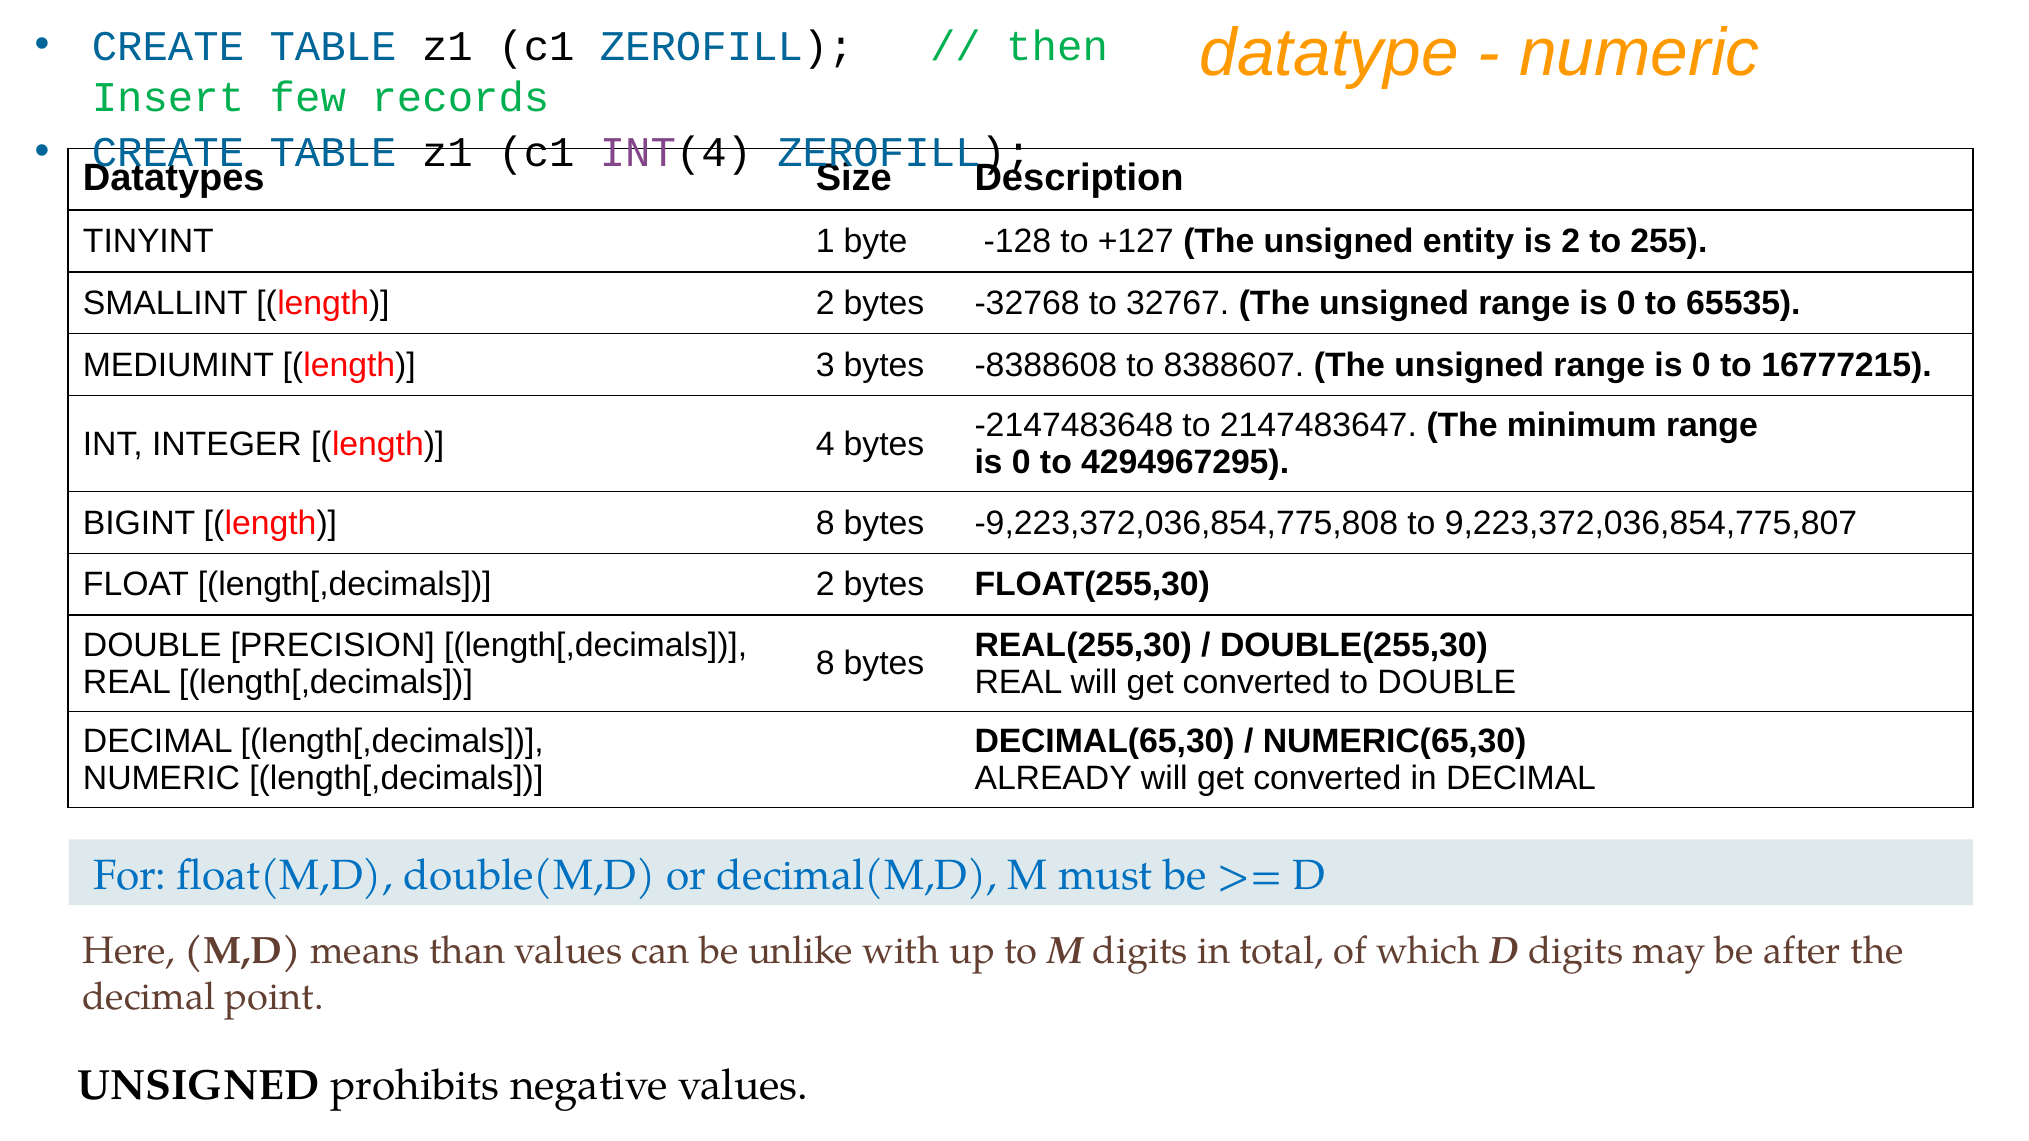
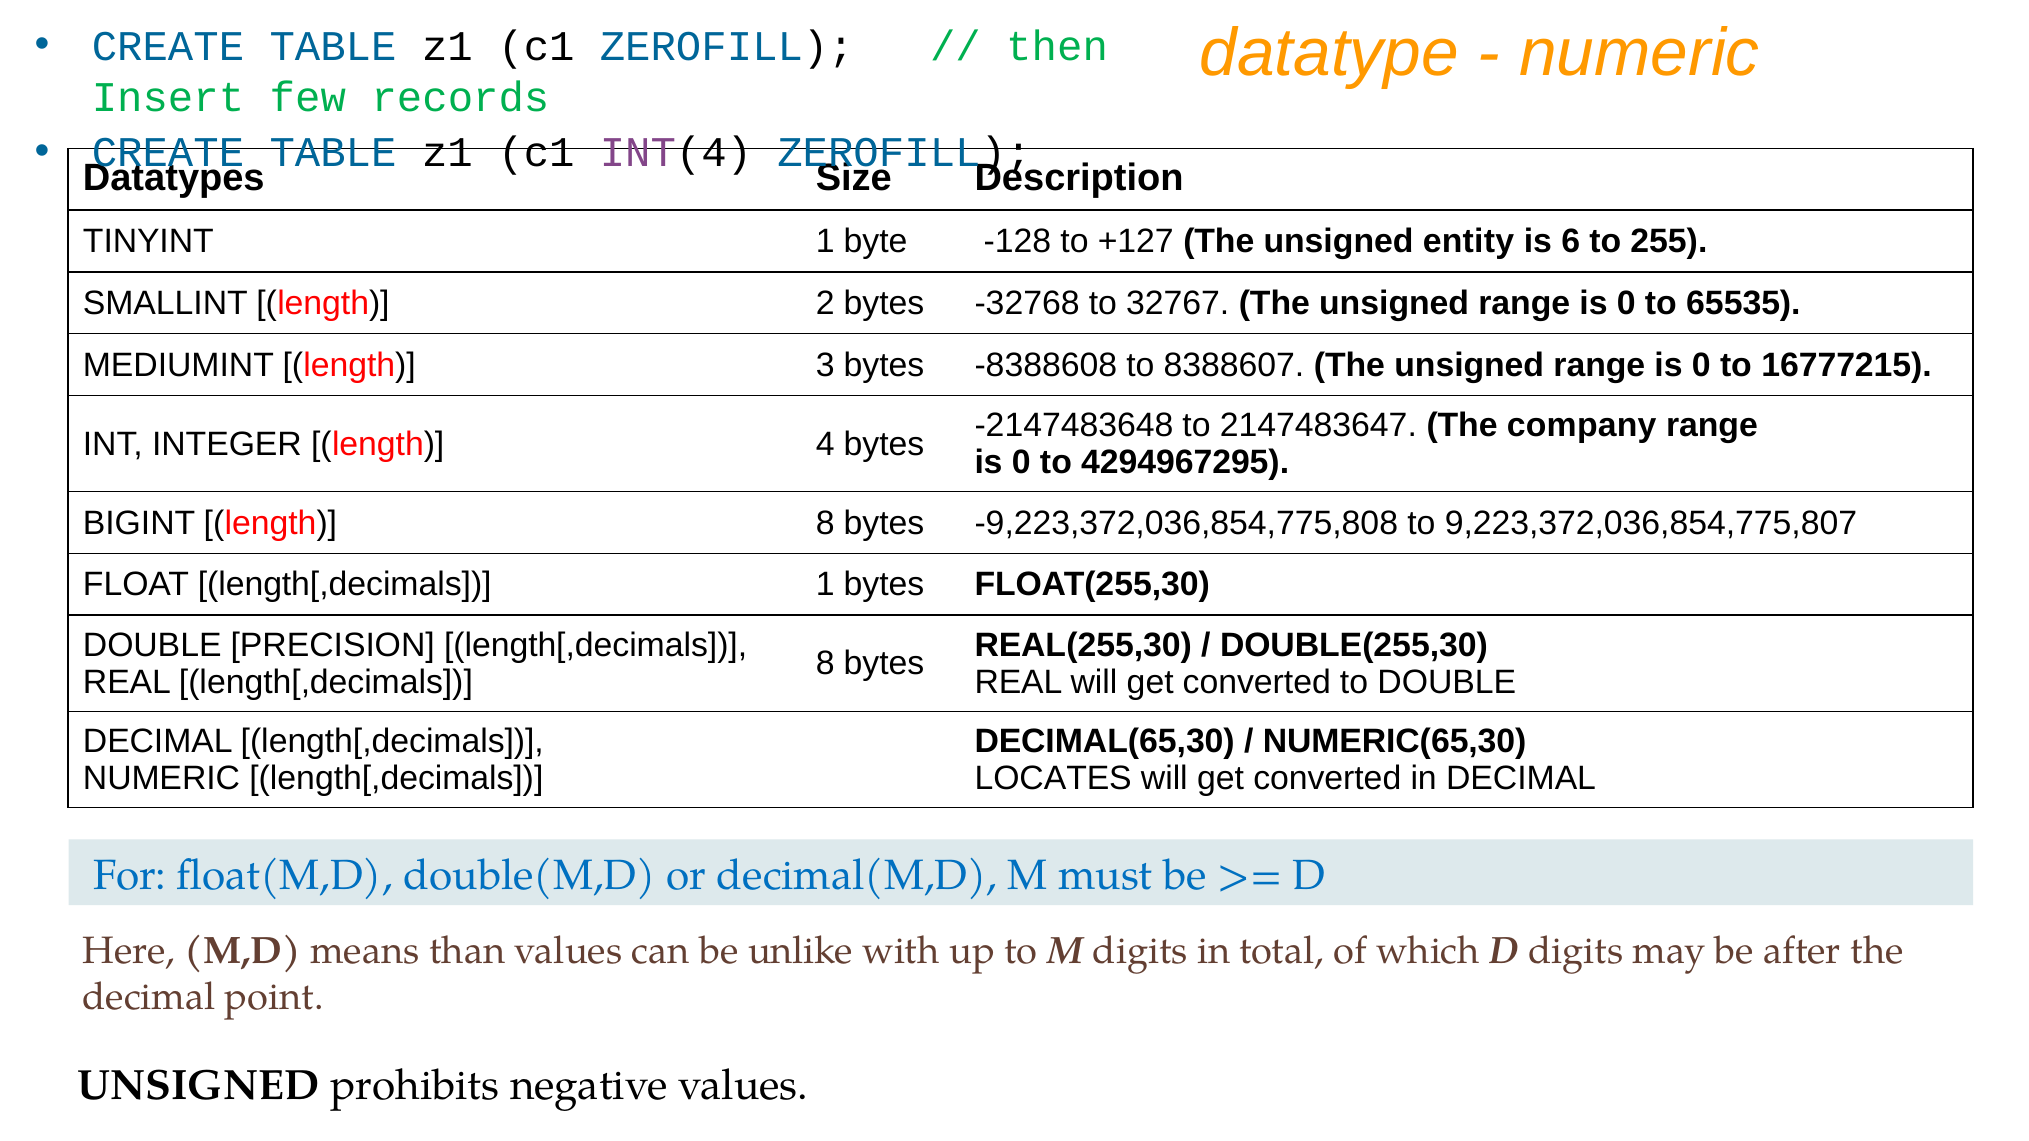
is 2: 2 -> 6 (1571, 242)
minimum: minimum -> company (1582, 425)
length[,decimals 2: 2 -> 1 (825, 585)
ALREADY: ALREADY -> LOCATES (1053, 779)
